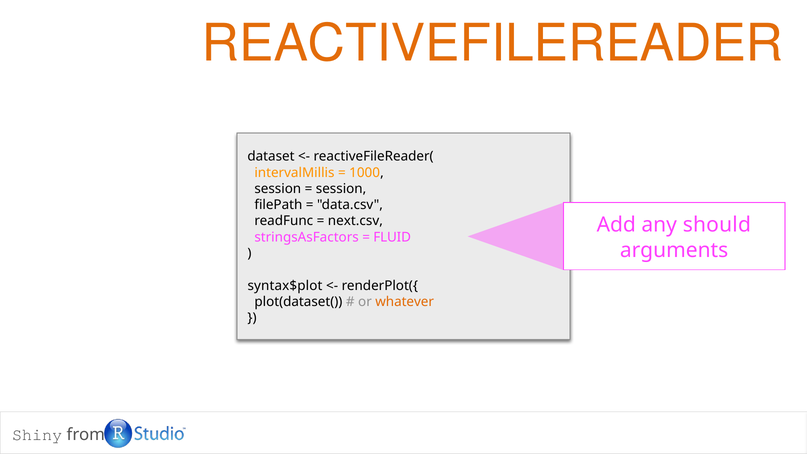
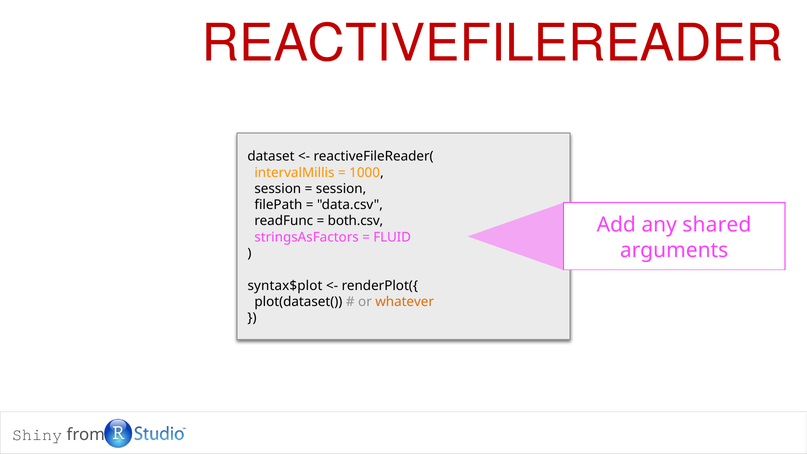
REACTIVEFILEREADER colour: orange -> red (493, 44)
next.csv: next.csv -> both.csv (355, 221)
should: should -> shared (717, 225)
